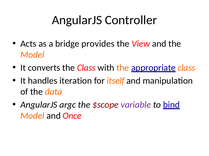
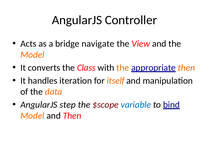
provides: provides -> navigate (98, 44)
class: class -> then (186, 68)
argc: argc -> step (68, 105)
variable colour: purple -> blue (136, 105)
and Once: Once -> Then (72, 116)
